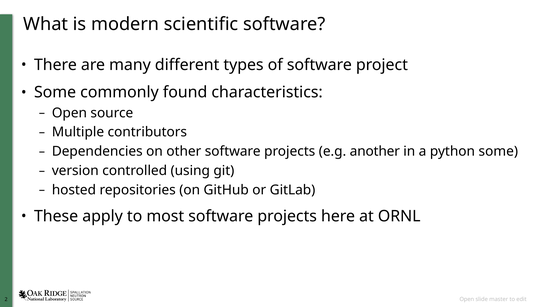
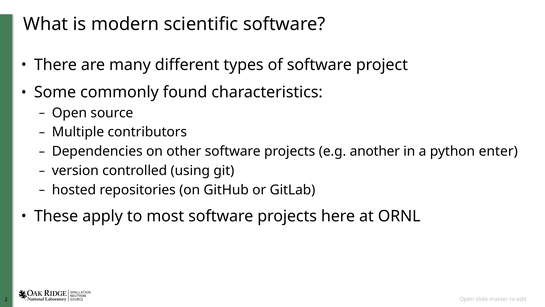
python some: some -> enter (498, 151)
